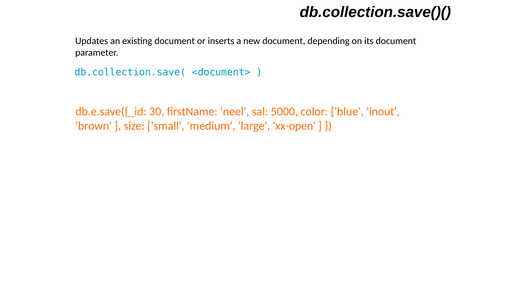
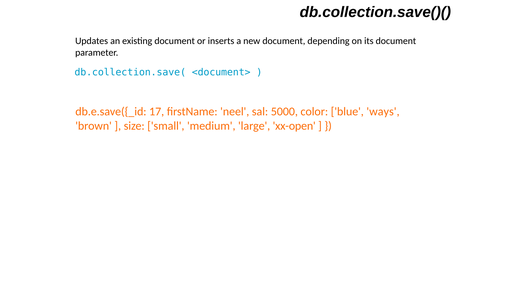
30: 30 -> 17 (157, 111)
inout: inout -> ways (383, 111)
